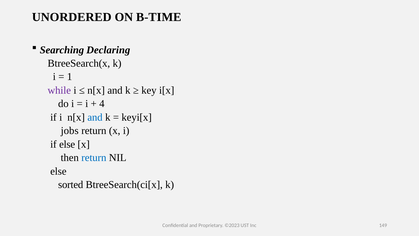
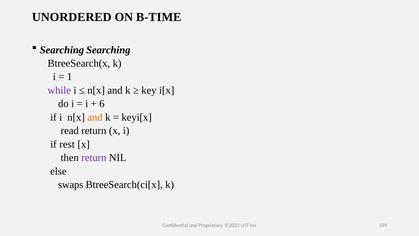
Searching Declaring: Declaring -> Searching (108, 50)
4: 4 -> 6 (102, 104)
and colour: blue -> orange (95, 117)
jobs: jobs -> read (70, 131)
if else: else -> rest (67, 144)
return colour: blue -> purple (94, 158)
sorted: sorted -> swaps (71, 185)
